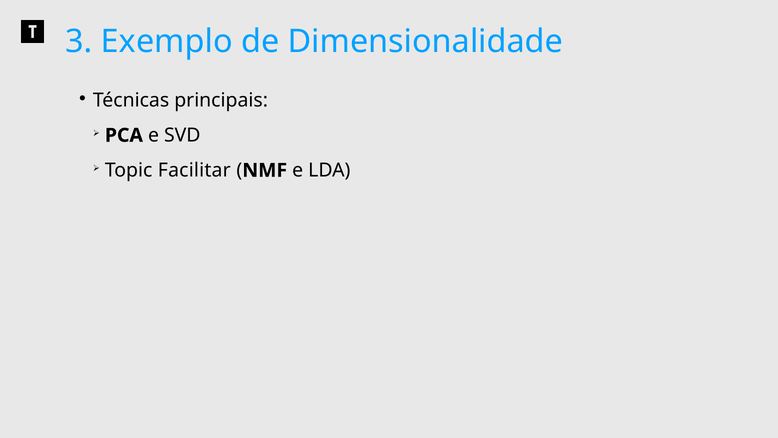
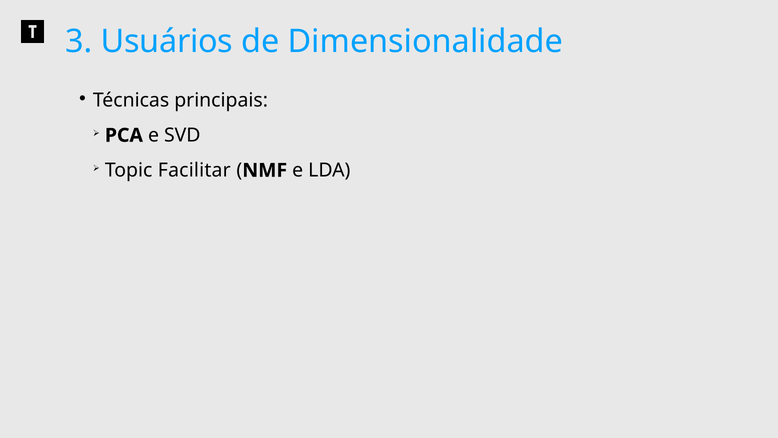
Exemplo: Exemplo -> Usuários (167, 42)
